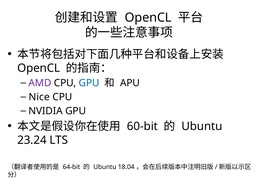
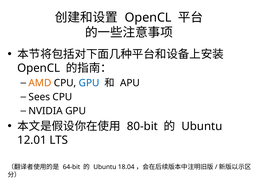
AMD colour: purple -> orange (40, 83)
Nice: Nice -> Sees (39, 97)
60-bit: 60-bit -> 80-bit (142, 126)
23.24: 23.24 -> 12.01 (32, 140)
